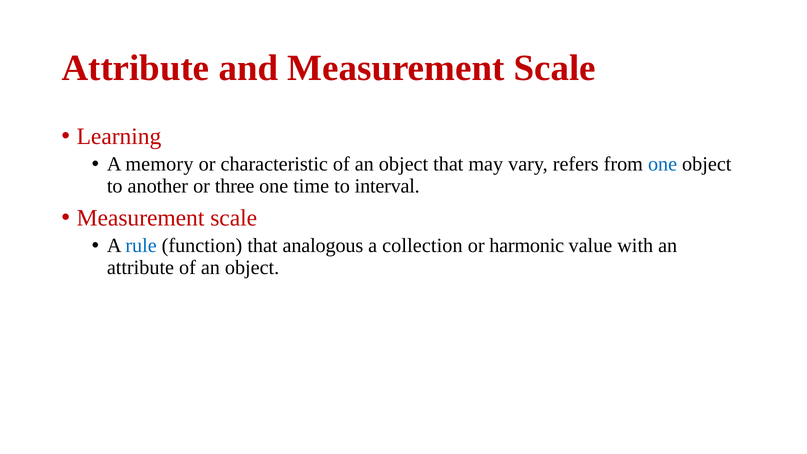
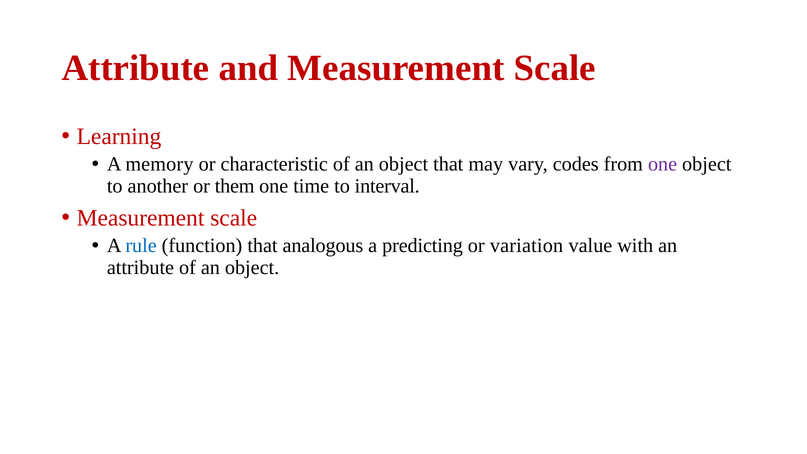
refers: refers -> codes (576, 164)
one colour: blue -> purple (663, 164)
three: three -> them (235, 186)
collection: collection -> predicting (423, 246)
harmonic: harmonic -> variation (527, 246)
